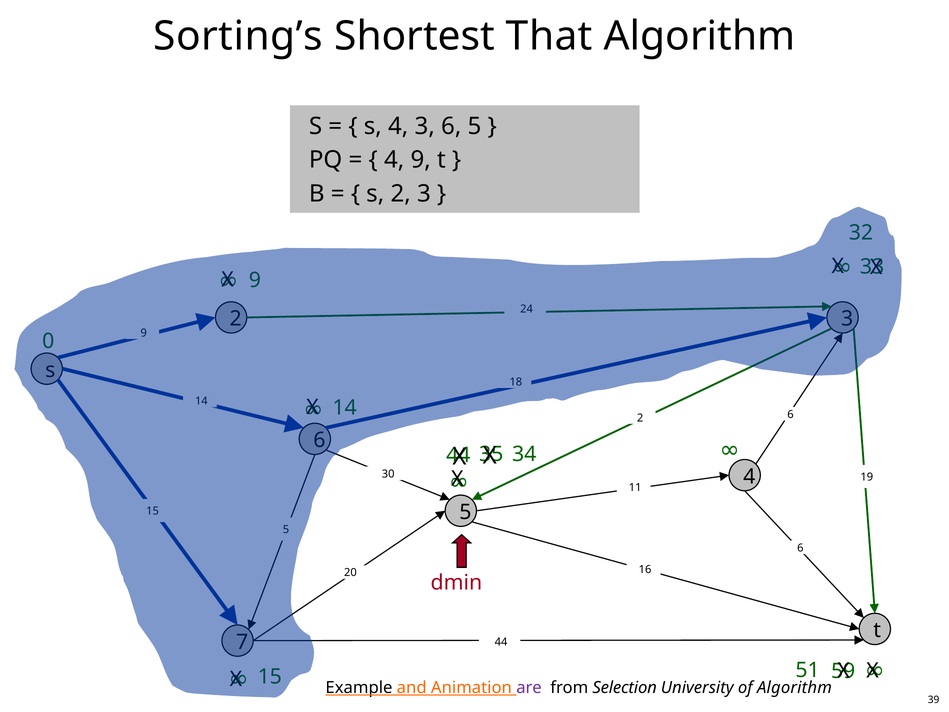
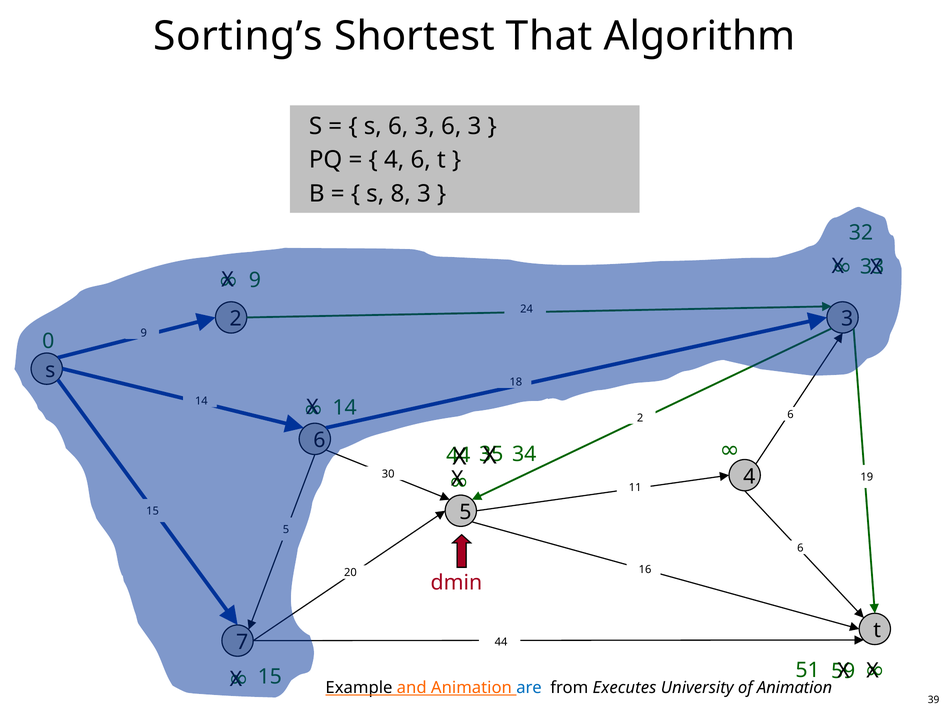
s 4: 4 -> 6 (398, 126)
3 6 5: 5 -> 3 (474, 126)
4 9: 9 -> 6 (421, 160)
s 2: 2 -> 8 (401, 194)
are colour: purple -> blue (529, 687)
Selection: Selection -> Executes (625, 687)
of Algorithm: Algorithm -> Animation (795, 687)
